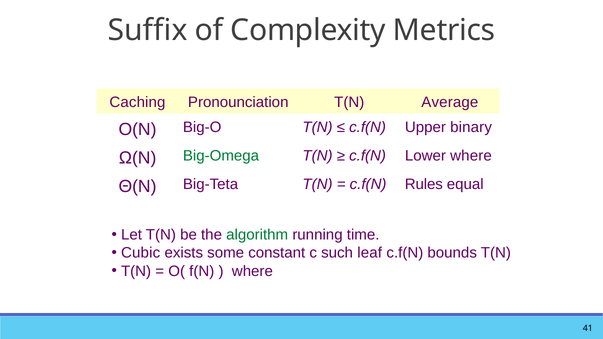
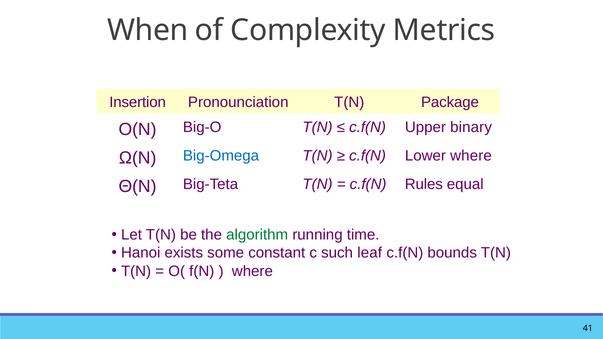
Suffix: Suffix -> When (148, 31)
Caching: Caching -> Insertion (138, 102)
Average: Average -> Package (450, 102)
Big-Omega colour: green -> blue (221, 156)
Cubic: Cubic -> Hanoi (141, 253)
